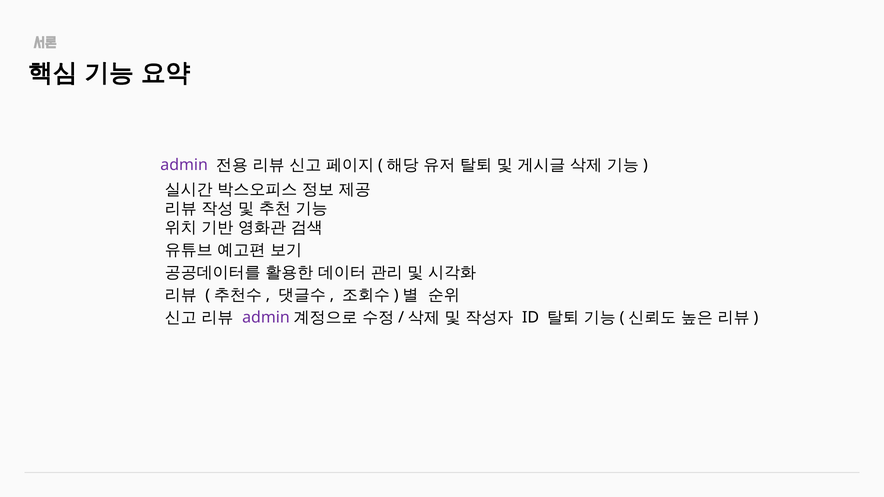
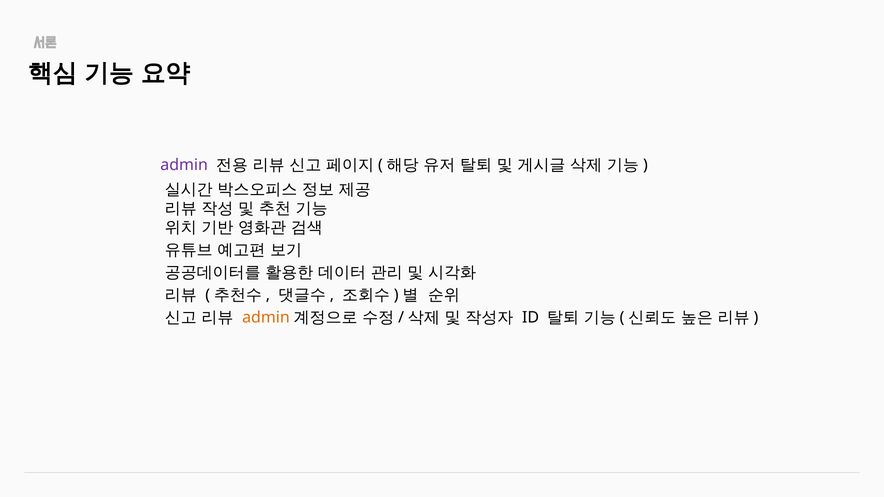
admin colour: purple -> orange (266, 318)
